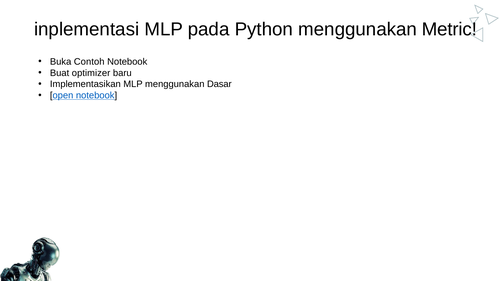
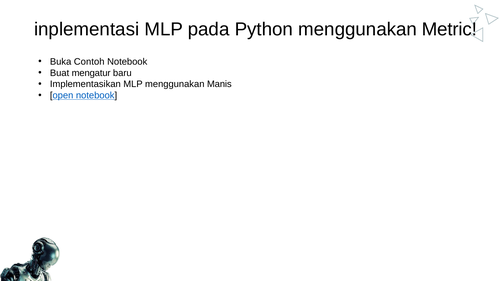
optimizer: optimizer -> mengatur (91, 73)
Dasar: Dasar -> Manis (219, 84)
